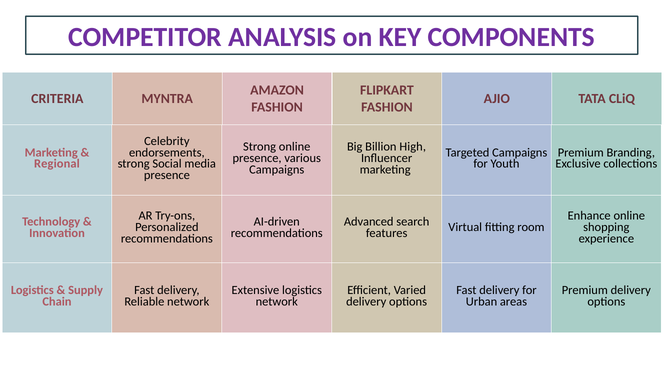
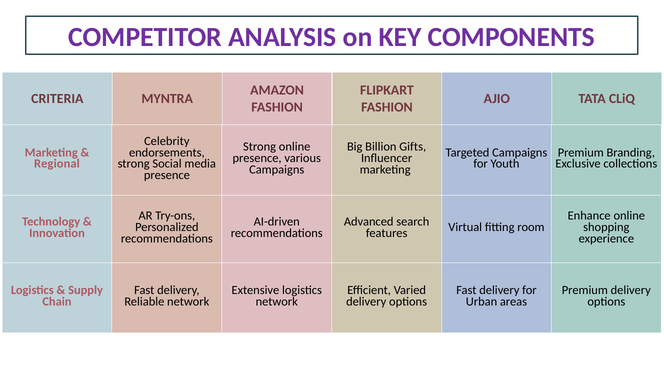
High: High -> Gifts (413, 147)
